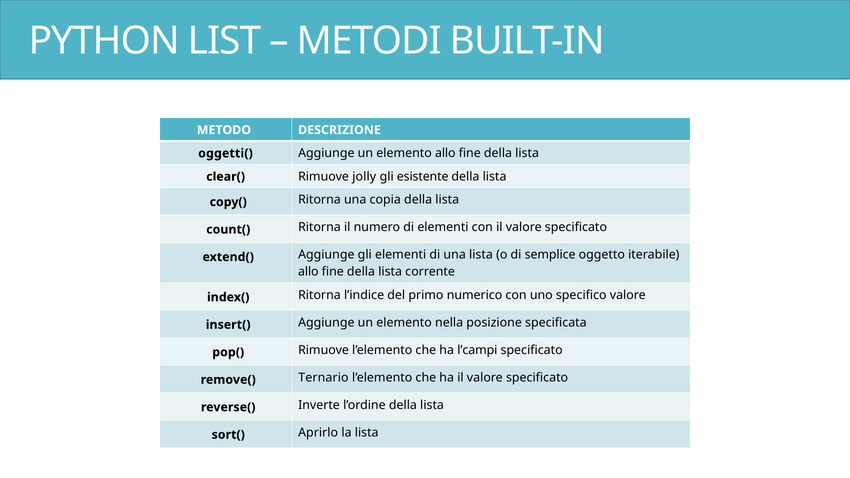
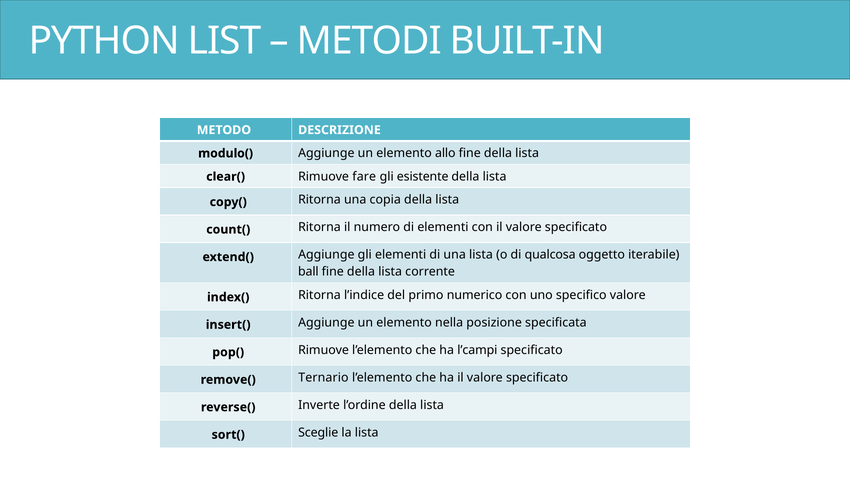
oggetti(: oggetti( -> modulo( (226, 153)
jolly: jolly -> fare (364, 177)
semplice: semplice -> qualcosa (550, 255)
allo: allo -> ball (308, 272)
Aprirlo: Aprirlo -> Sceglie (318, 433)
